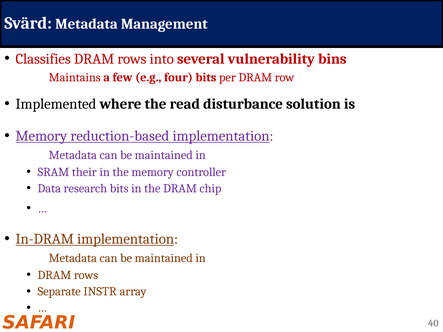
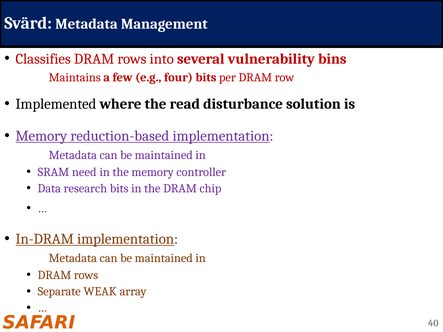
their: their -> need (84, 172)
INSTR: INSTR -> WEAK (100, 292)
